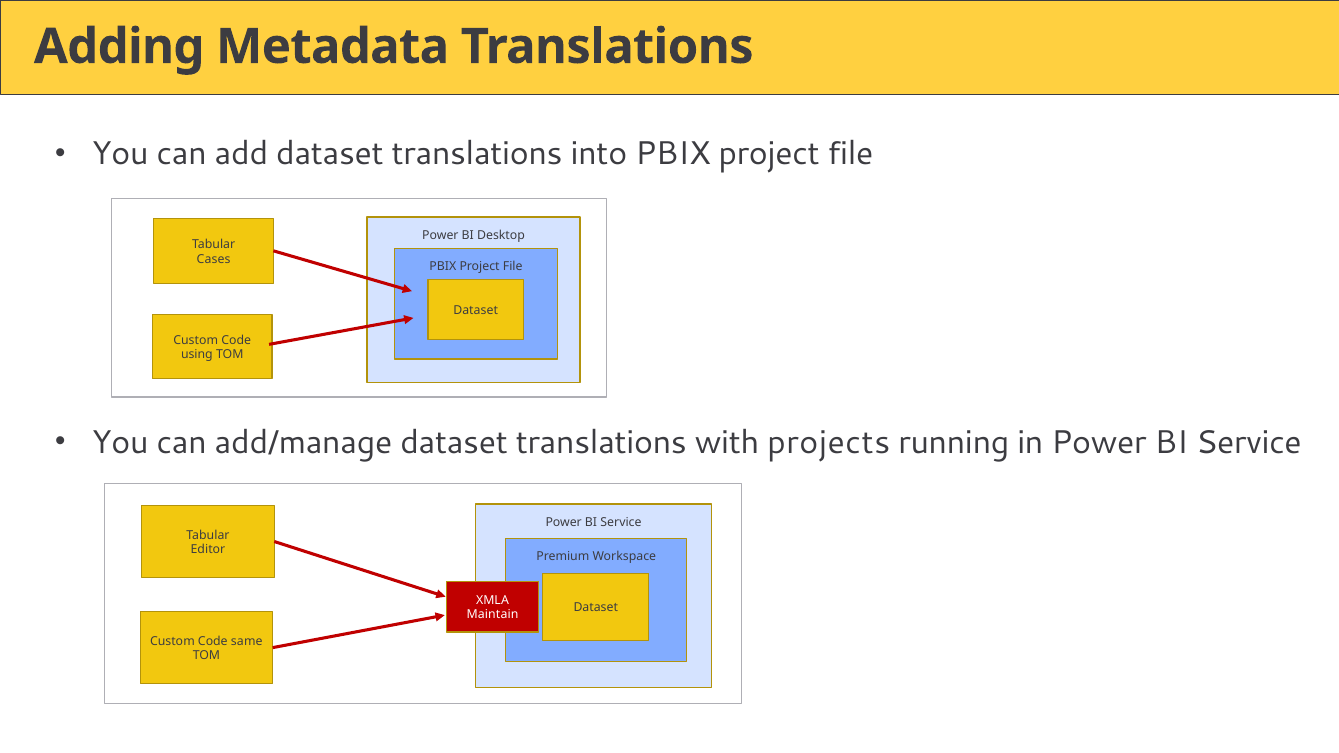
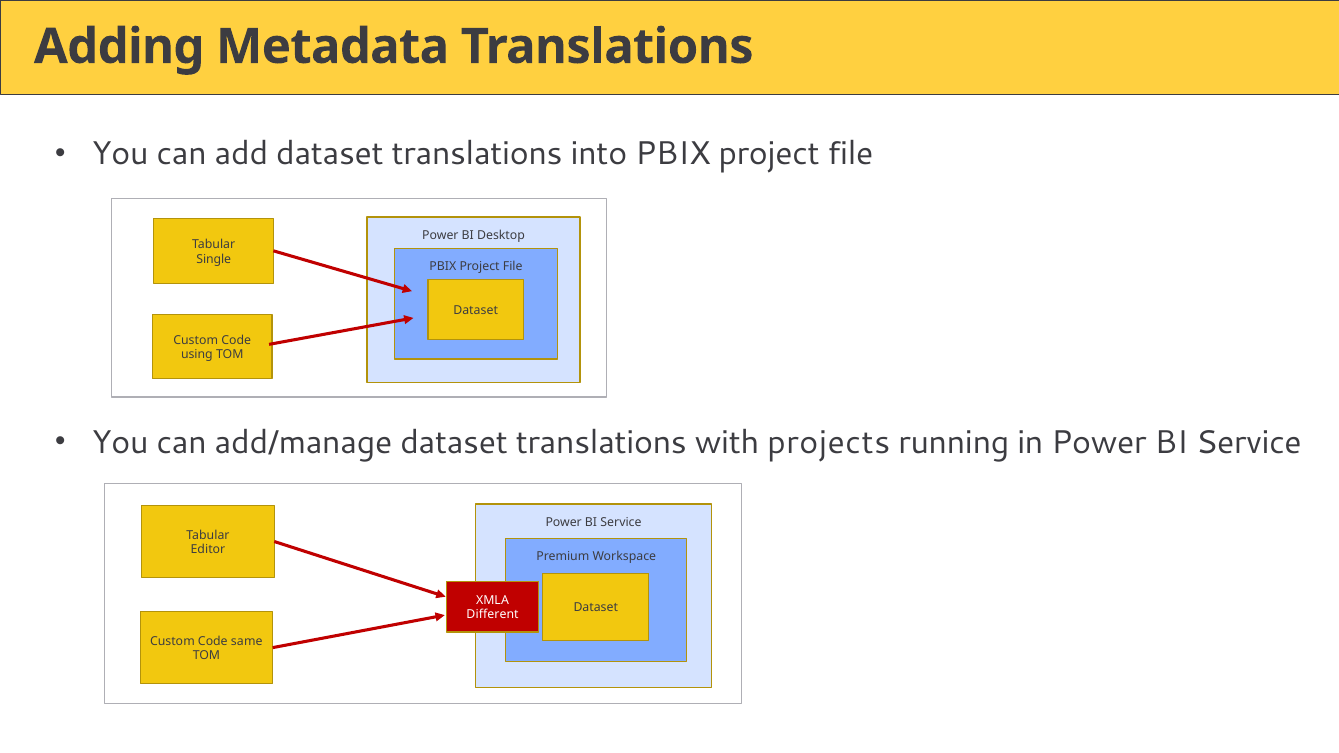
Cases: Cases -> Single (214, 259)
Maintain: Maintain -> Different (493, 615)
